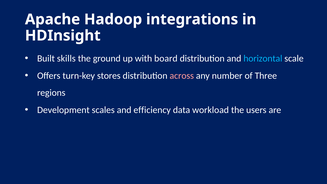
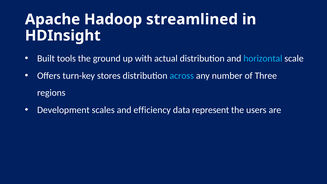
integrations: integrations -> streamlined (192, 19)
skills: skills -> tools (66, 58)
board: board -> actual (166, 58)
across colour: pink -> light blue (182, 76)
workload: workload -> represent (211, 110)
